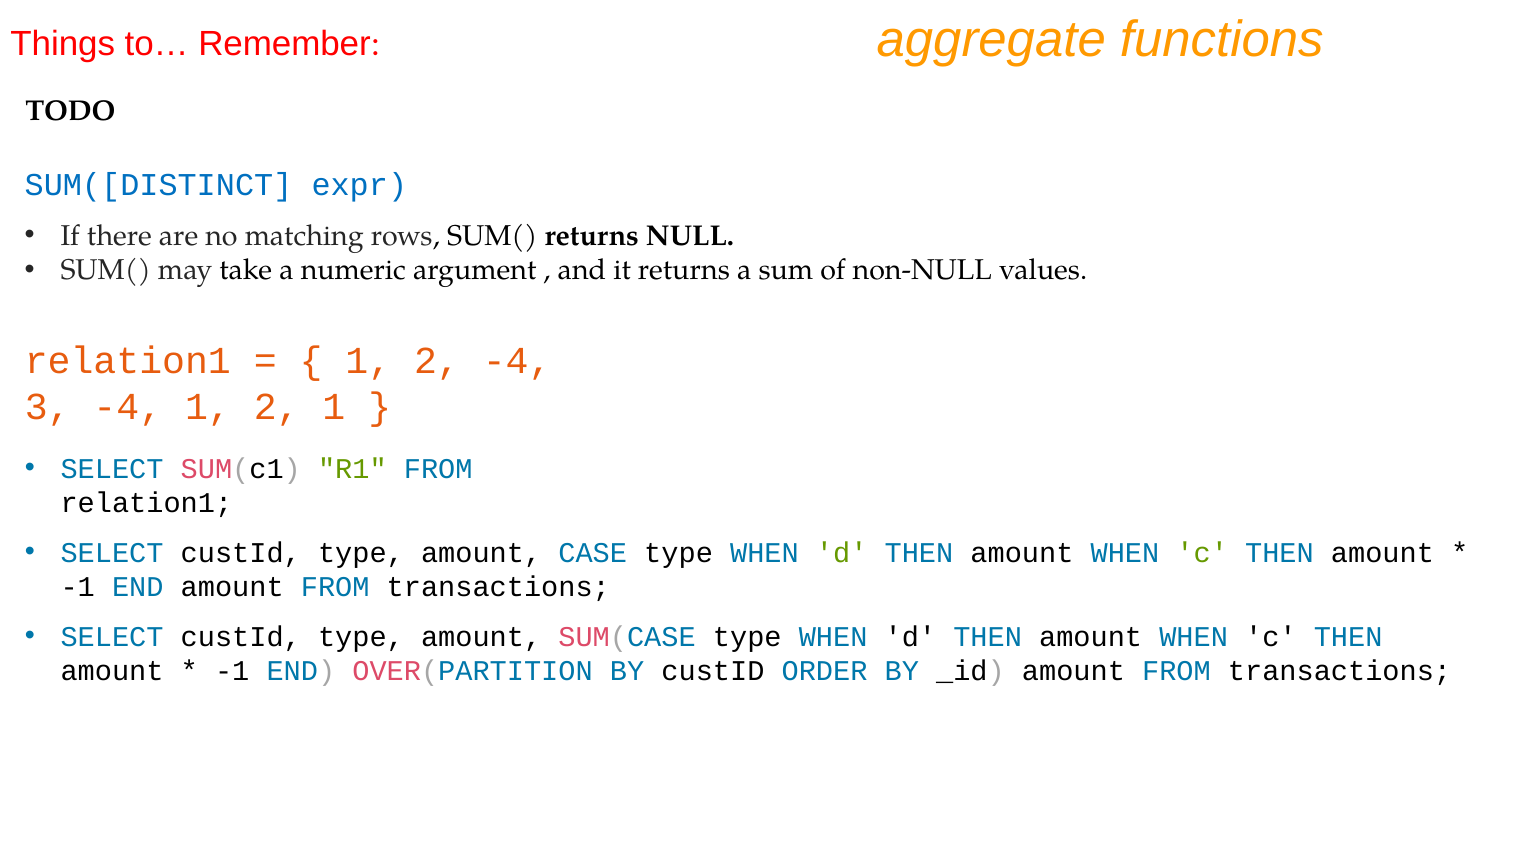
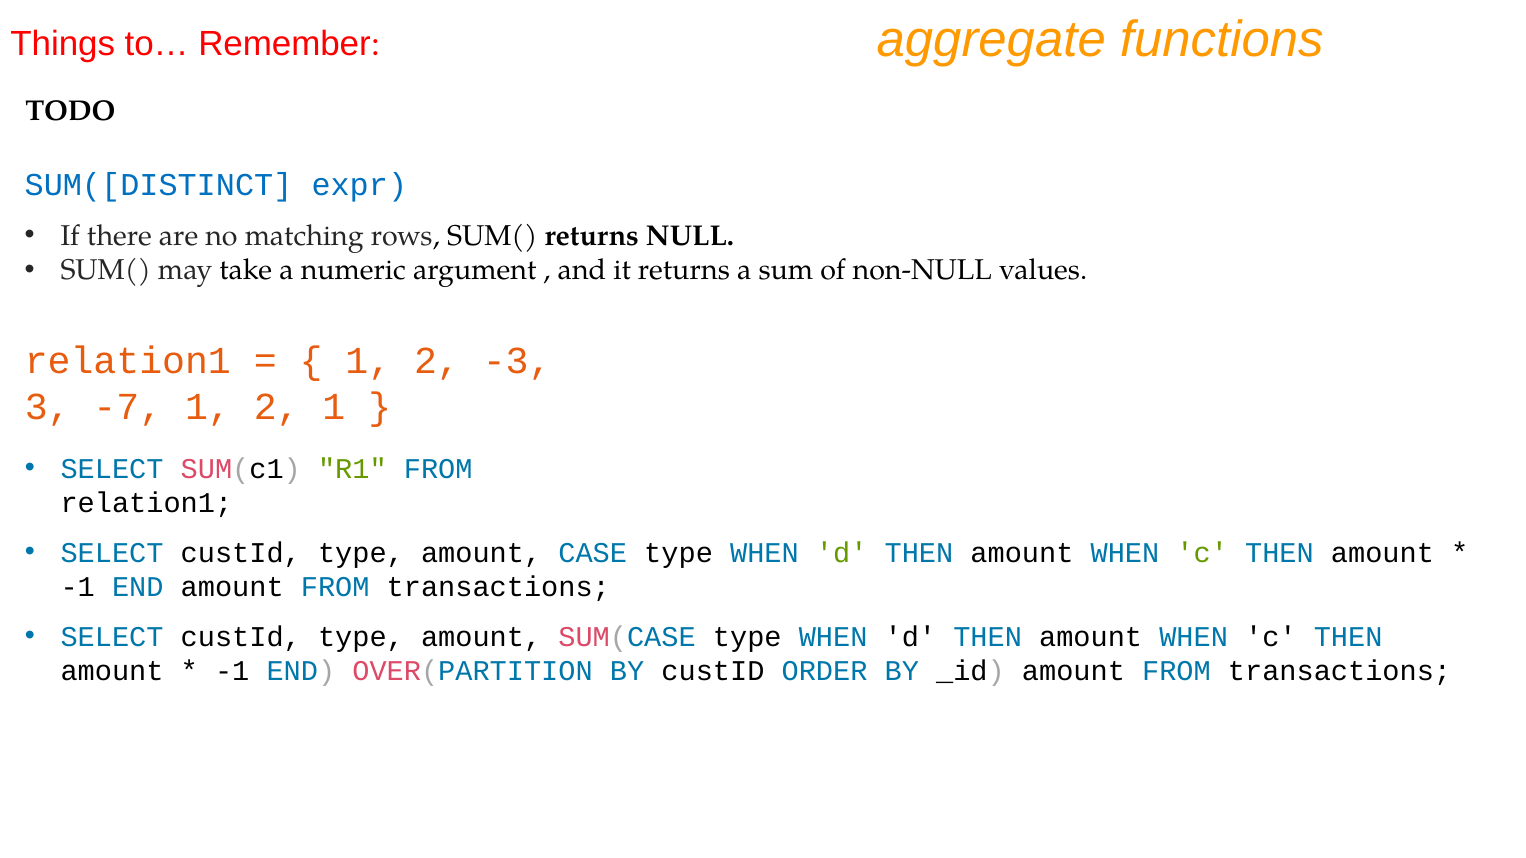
2 -4: -4 -> -3 (517, 361)
3 -4: -4 -> -7 (128, 407)
